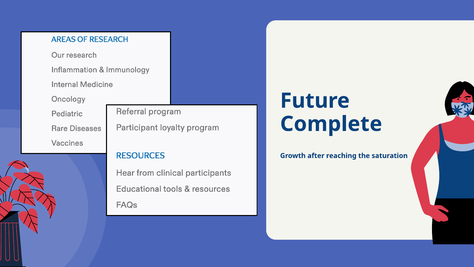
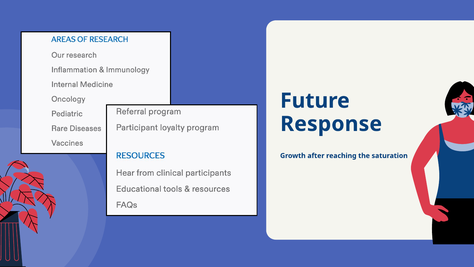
Complete: Complete -> Response (331, 124)
